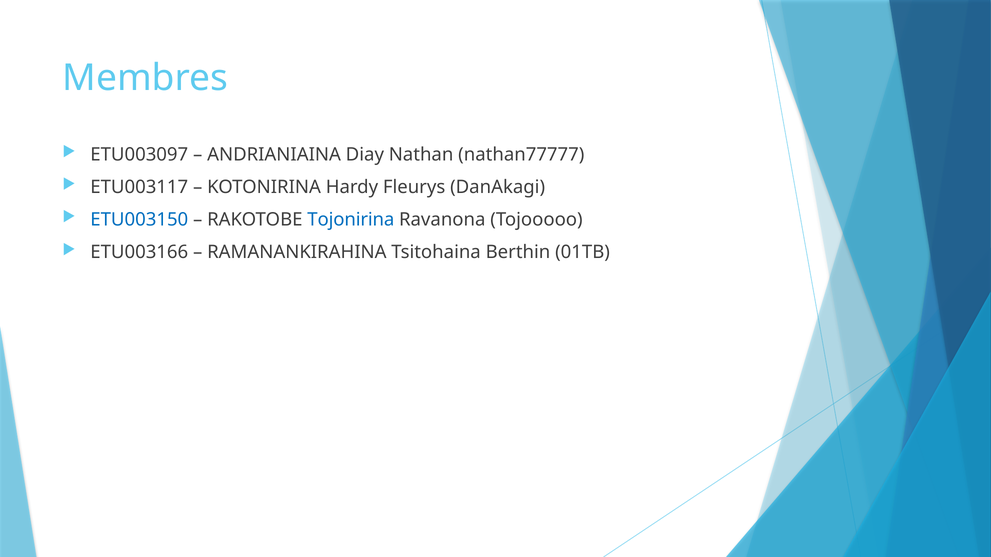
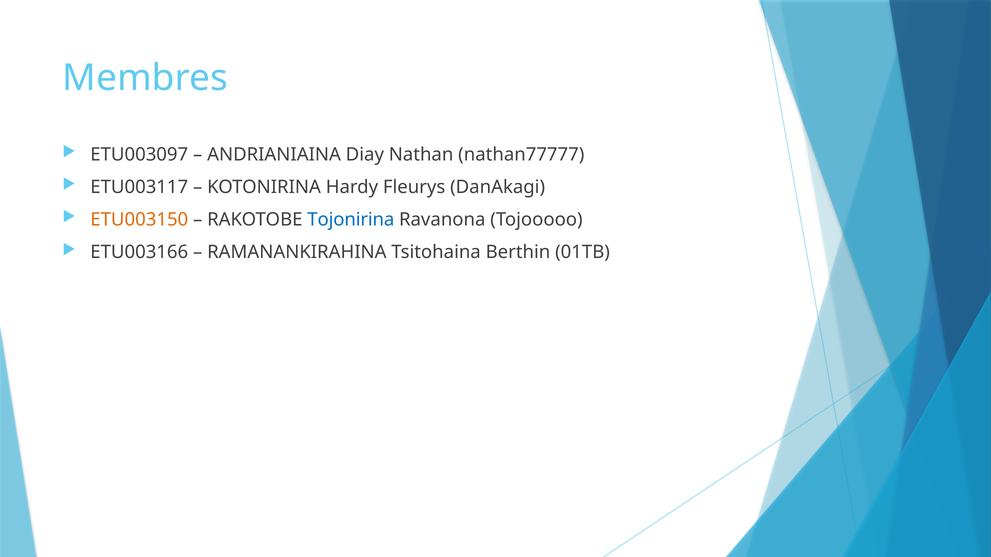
ETU003150 colour: blue -> orange (139, 220)
